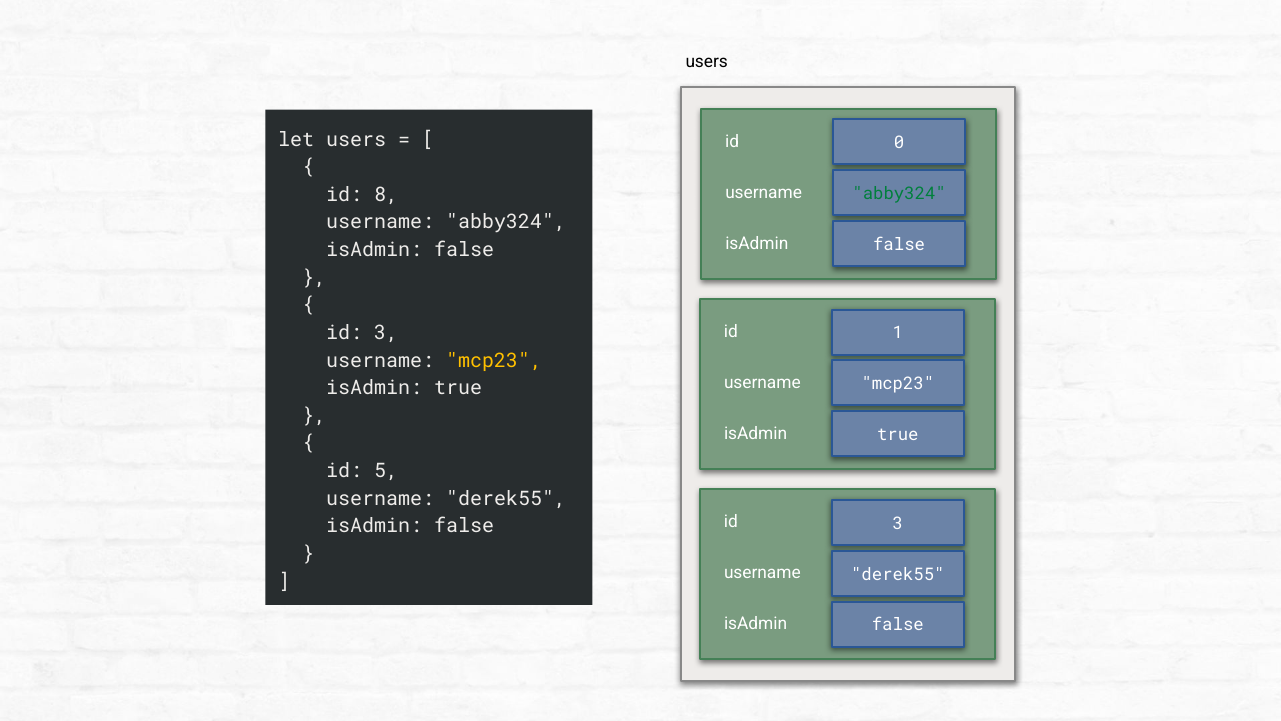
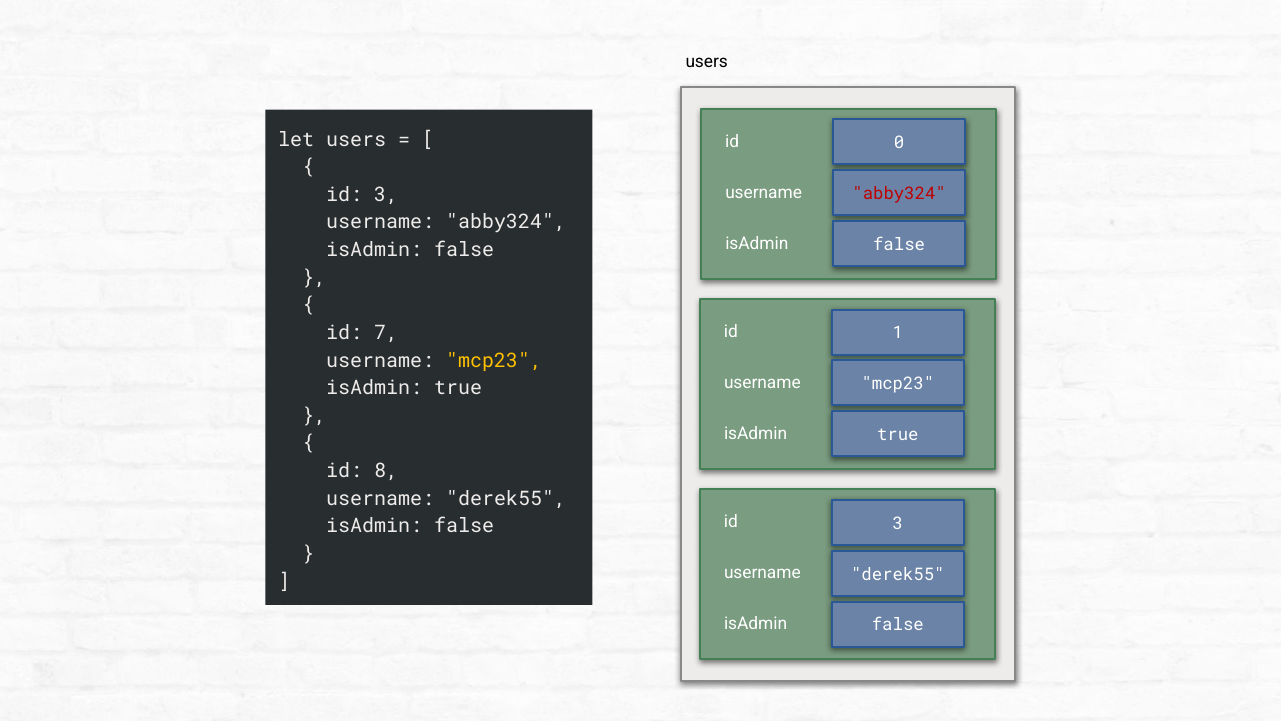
abby324 colour: green -> red (899, 194)
id 8: 8 -> 3 (386, 195)
id 3: 3 -> 7 (386, 333)
5: 5 -> 8 (386, 471)
